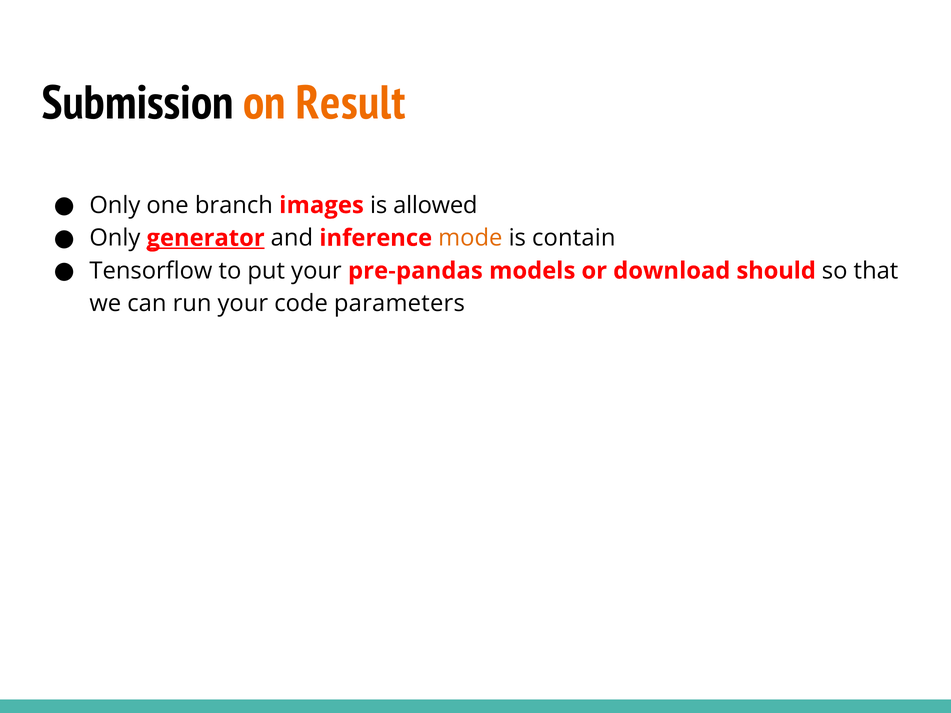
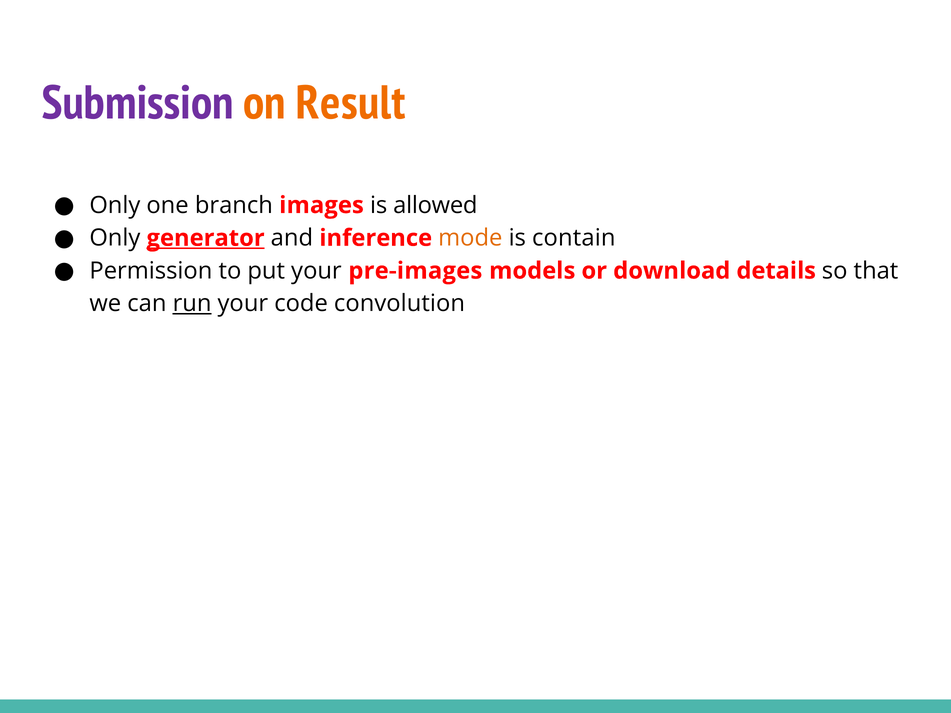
Submission colour: black -> purple (138, 103)
Tensorflow: Tensorflow -> Permission (151, 271)
pre-pandas: pre-pandas -> pre-images (415, 271)
should: should -> details (776, 271)
run underline: none -> present (192, 304)
parameters: parameters -> convolution (399, 304)
